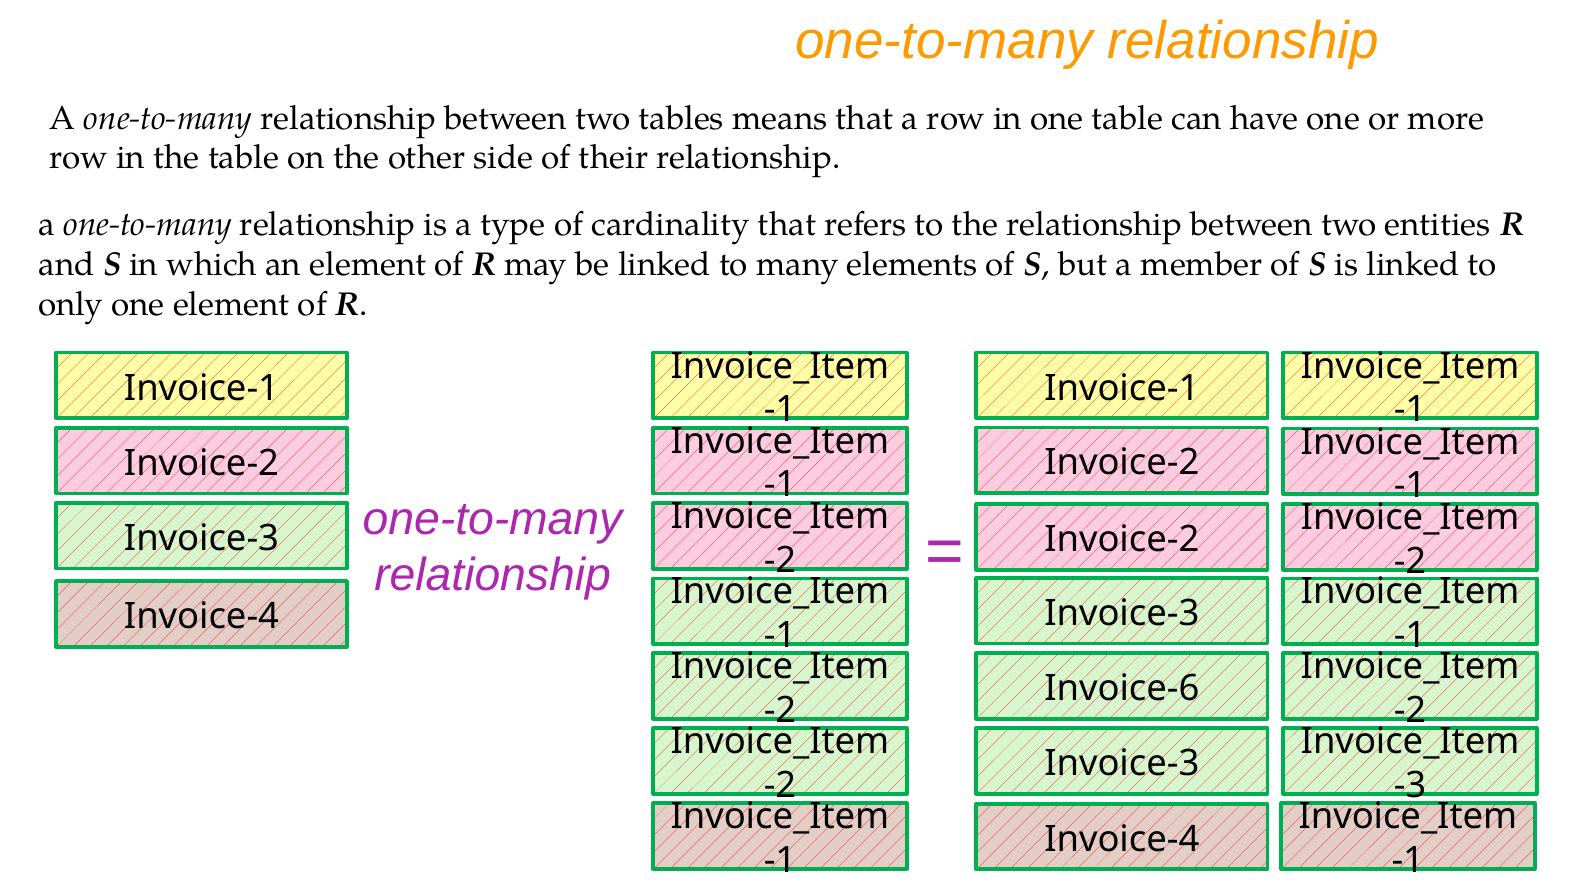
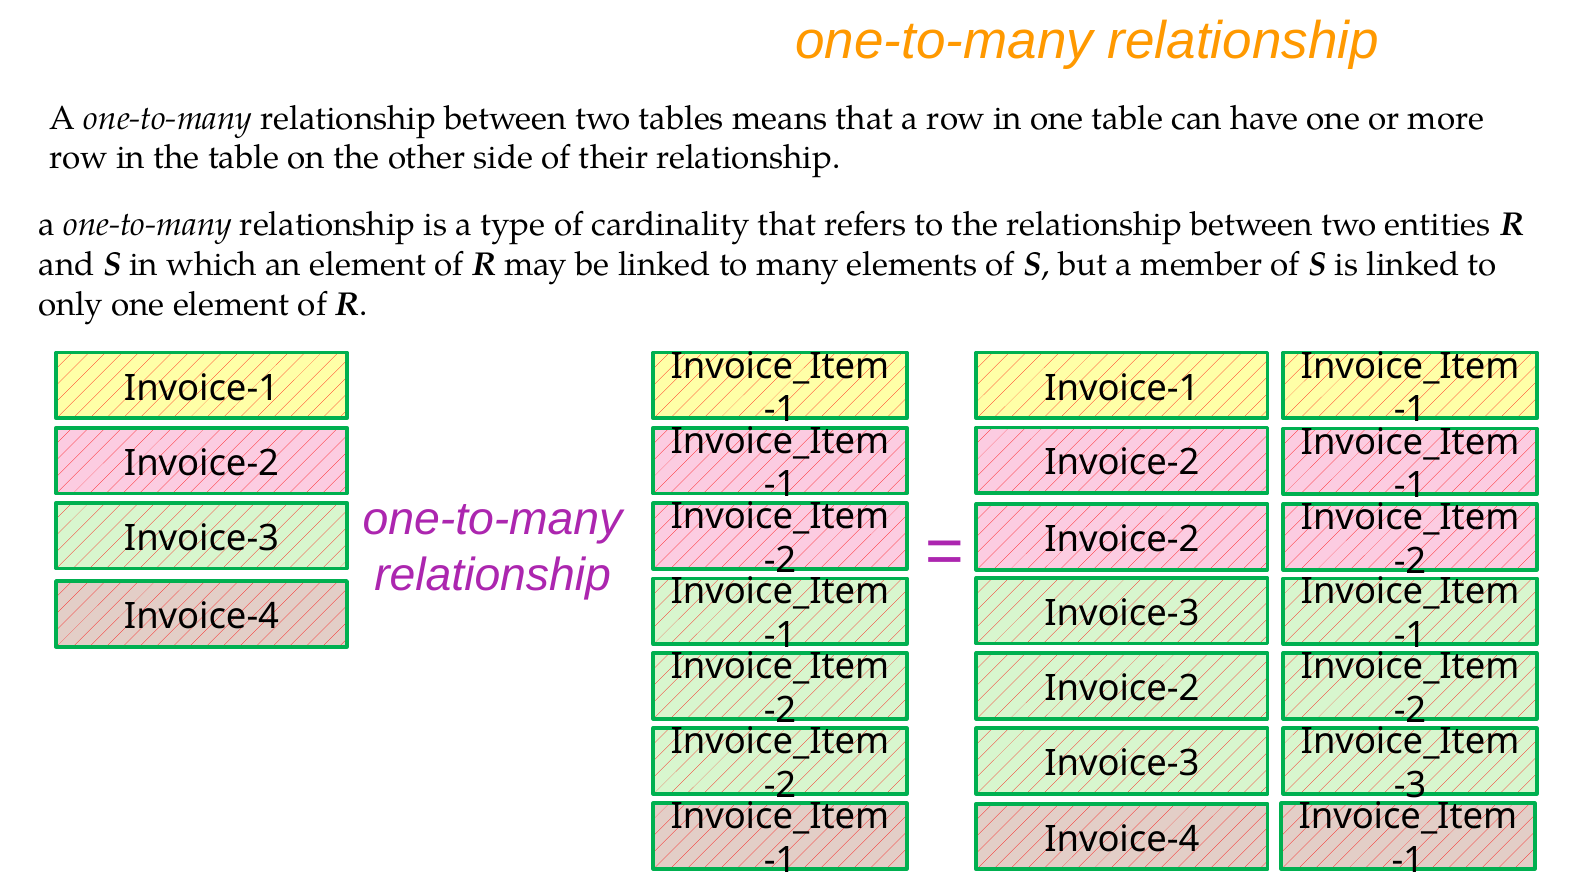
Invoice-6: Invoice-6 -> Invoice-2 (1122, 689)
